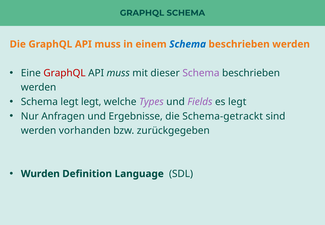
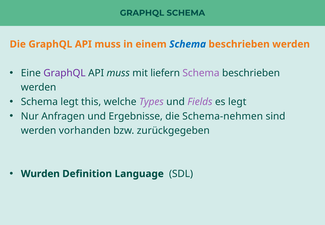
GraphQL colour: red -> purple (65, 73)
dieser: dieser -> liefern (165, 73)
legt legt: legt -> this (91, 102)
Schema-getrackt: Schema-getrackt -> Schema-nehmen (223, 116)
